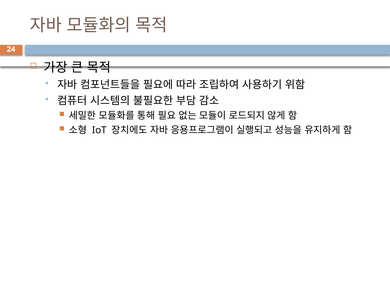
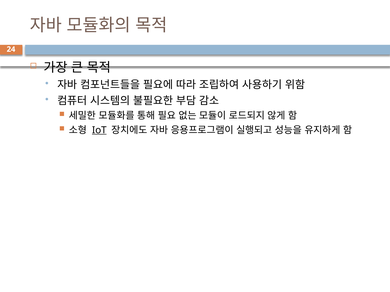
IoT underline: none -> present (99, 130)
